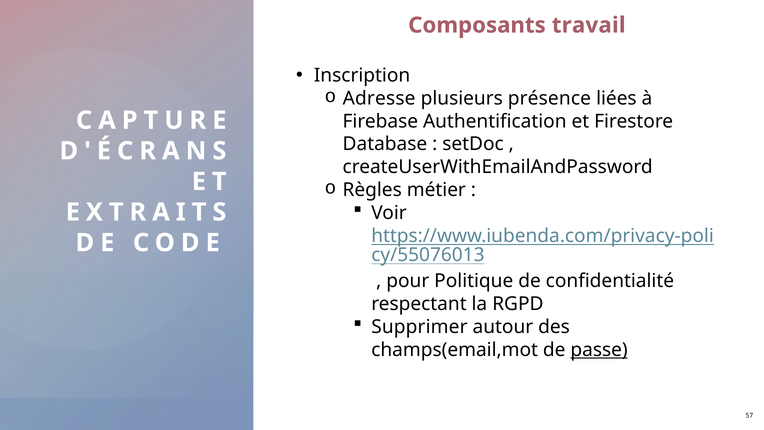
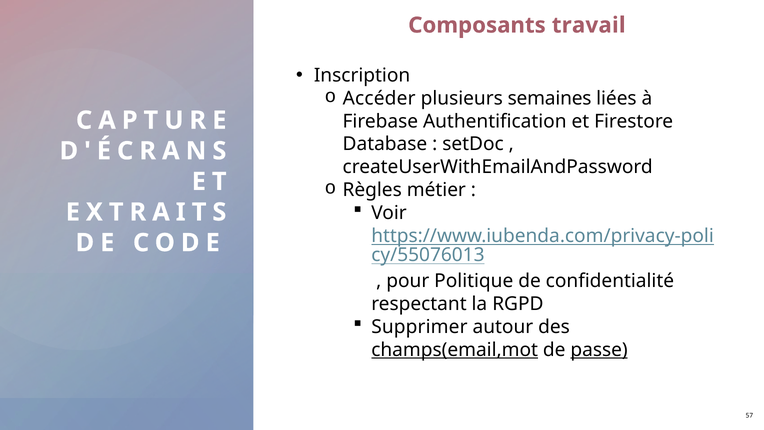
Adresse: Adresse -> Accéder (379, 98)
présence: présence -> semaines (550, 98)
champs(email,mot underline: none -> present (455, 350)
